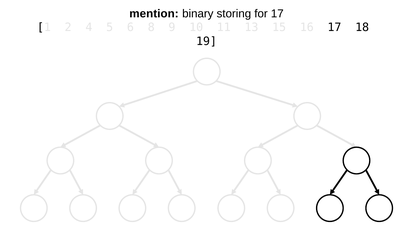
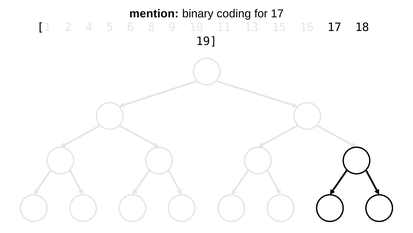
storing: storing -> coding (234, 14)
